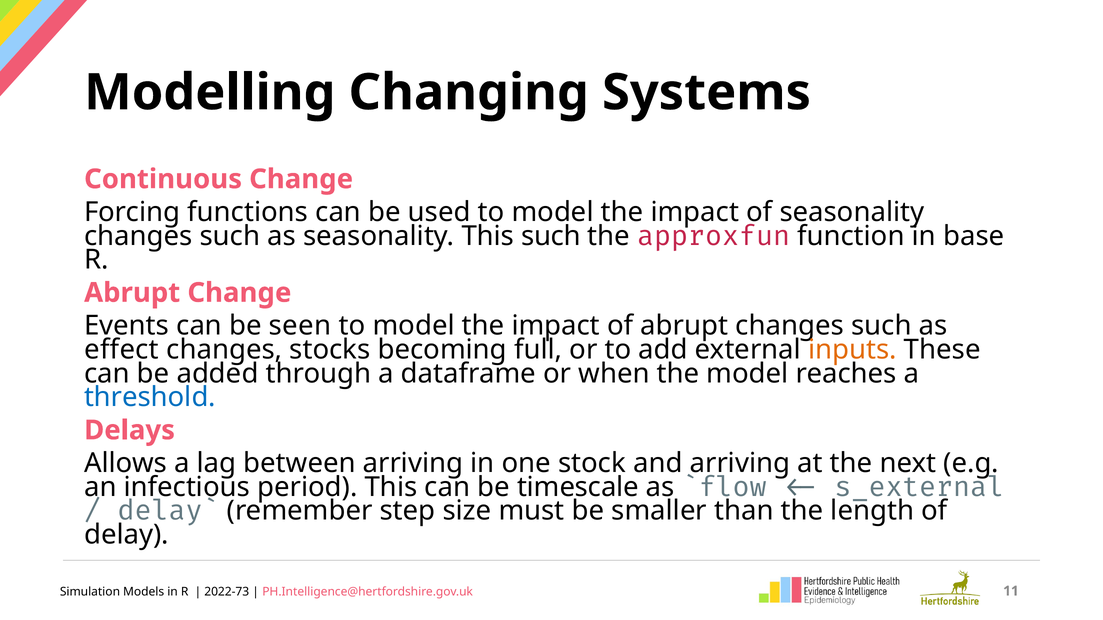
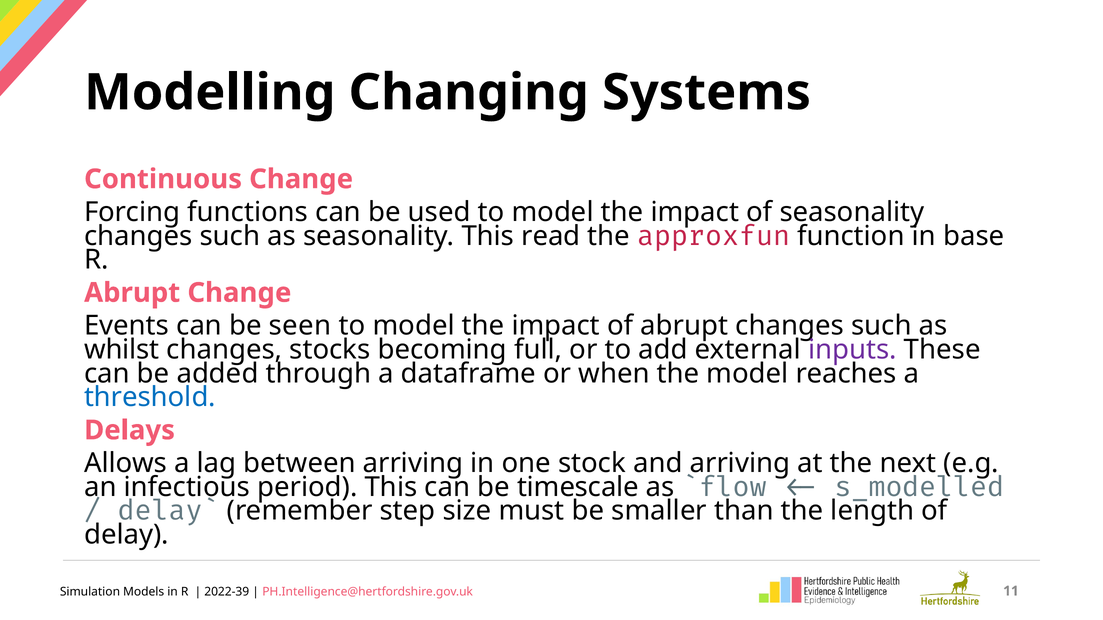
This such: such -> read (551, 236)
effect: effect -> whilst (122, 350)
inputs colour: orange -> purple (853, 350)
s_external: s_external -> s_modelled (919, 487)
2022-73: 2022-73 -> 2022-39 (227, 592)
